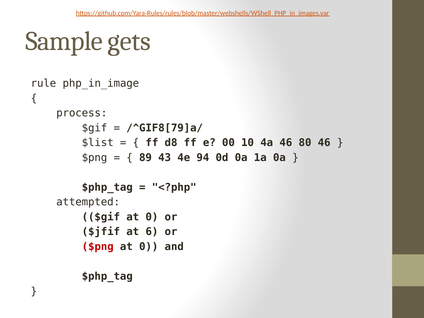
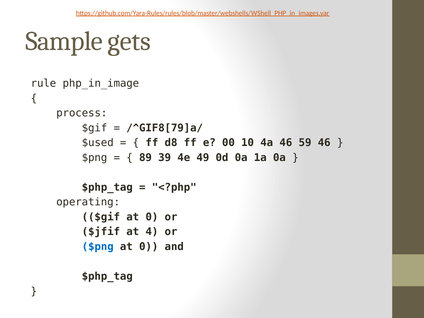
$list: $list -> $used (98, 143)
80: 80 -> 59 (305, 143)
43: 43 -> 39 (165, 158)
94: 94 -> 49 (203, 158)
attempted: attempted -> operating (88, 202)
6: 6 -> 4 (152, 232)
$png colour: red -> blue (98, 247)
